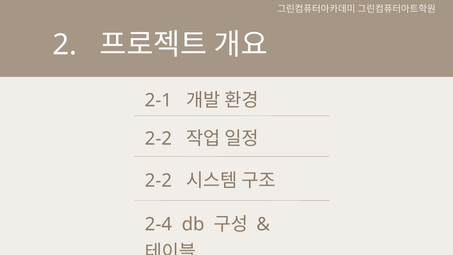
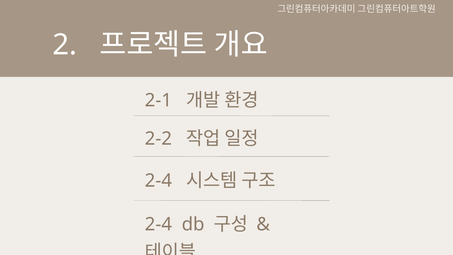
2-2: 2-2 -> 2-4 (158, 181)
